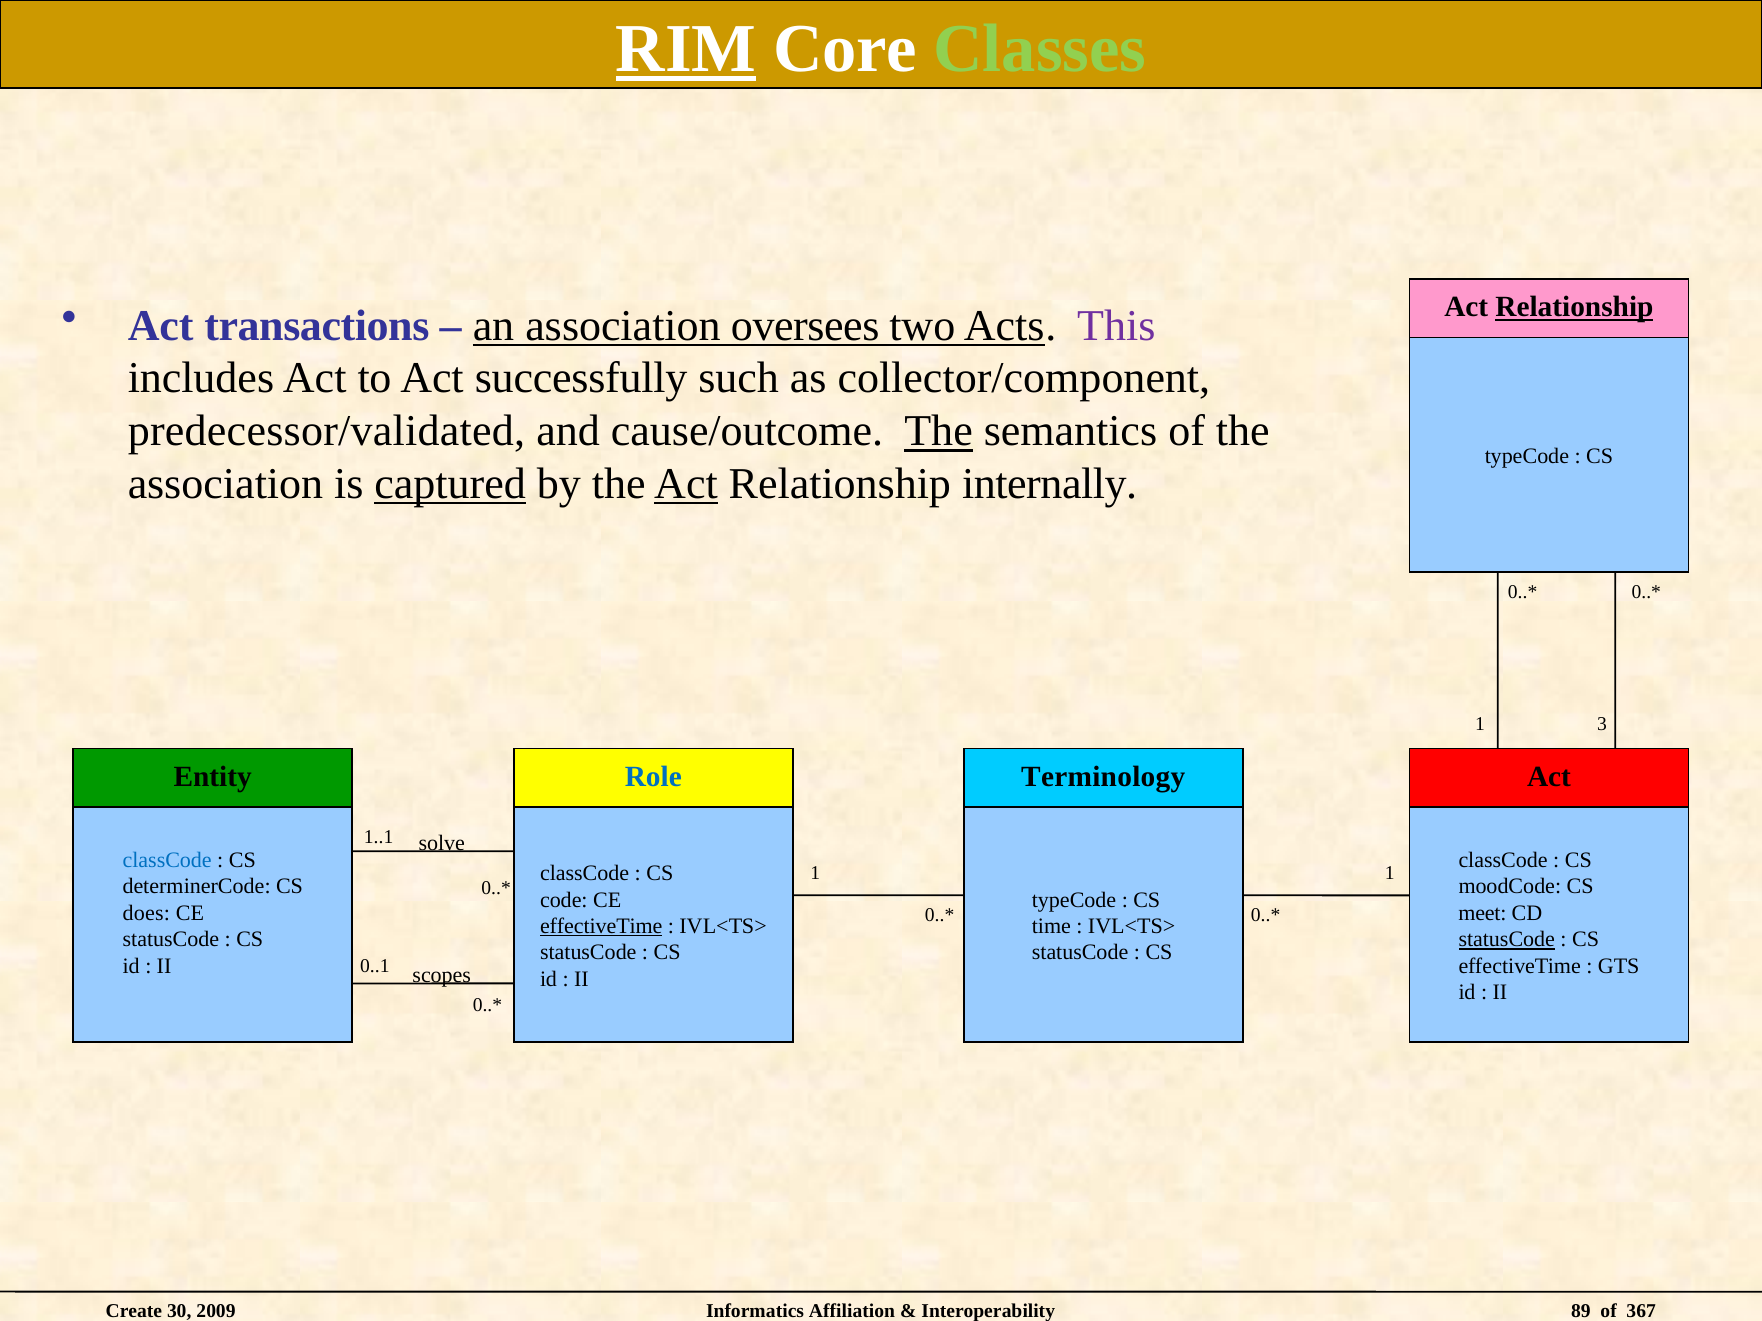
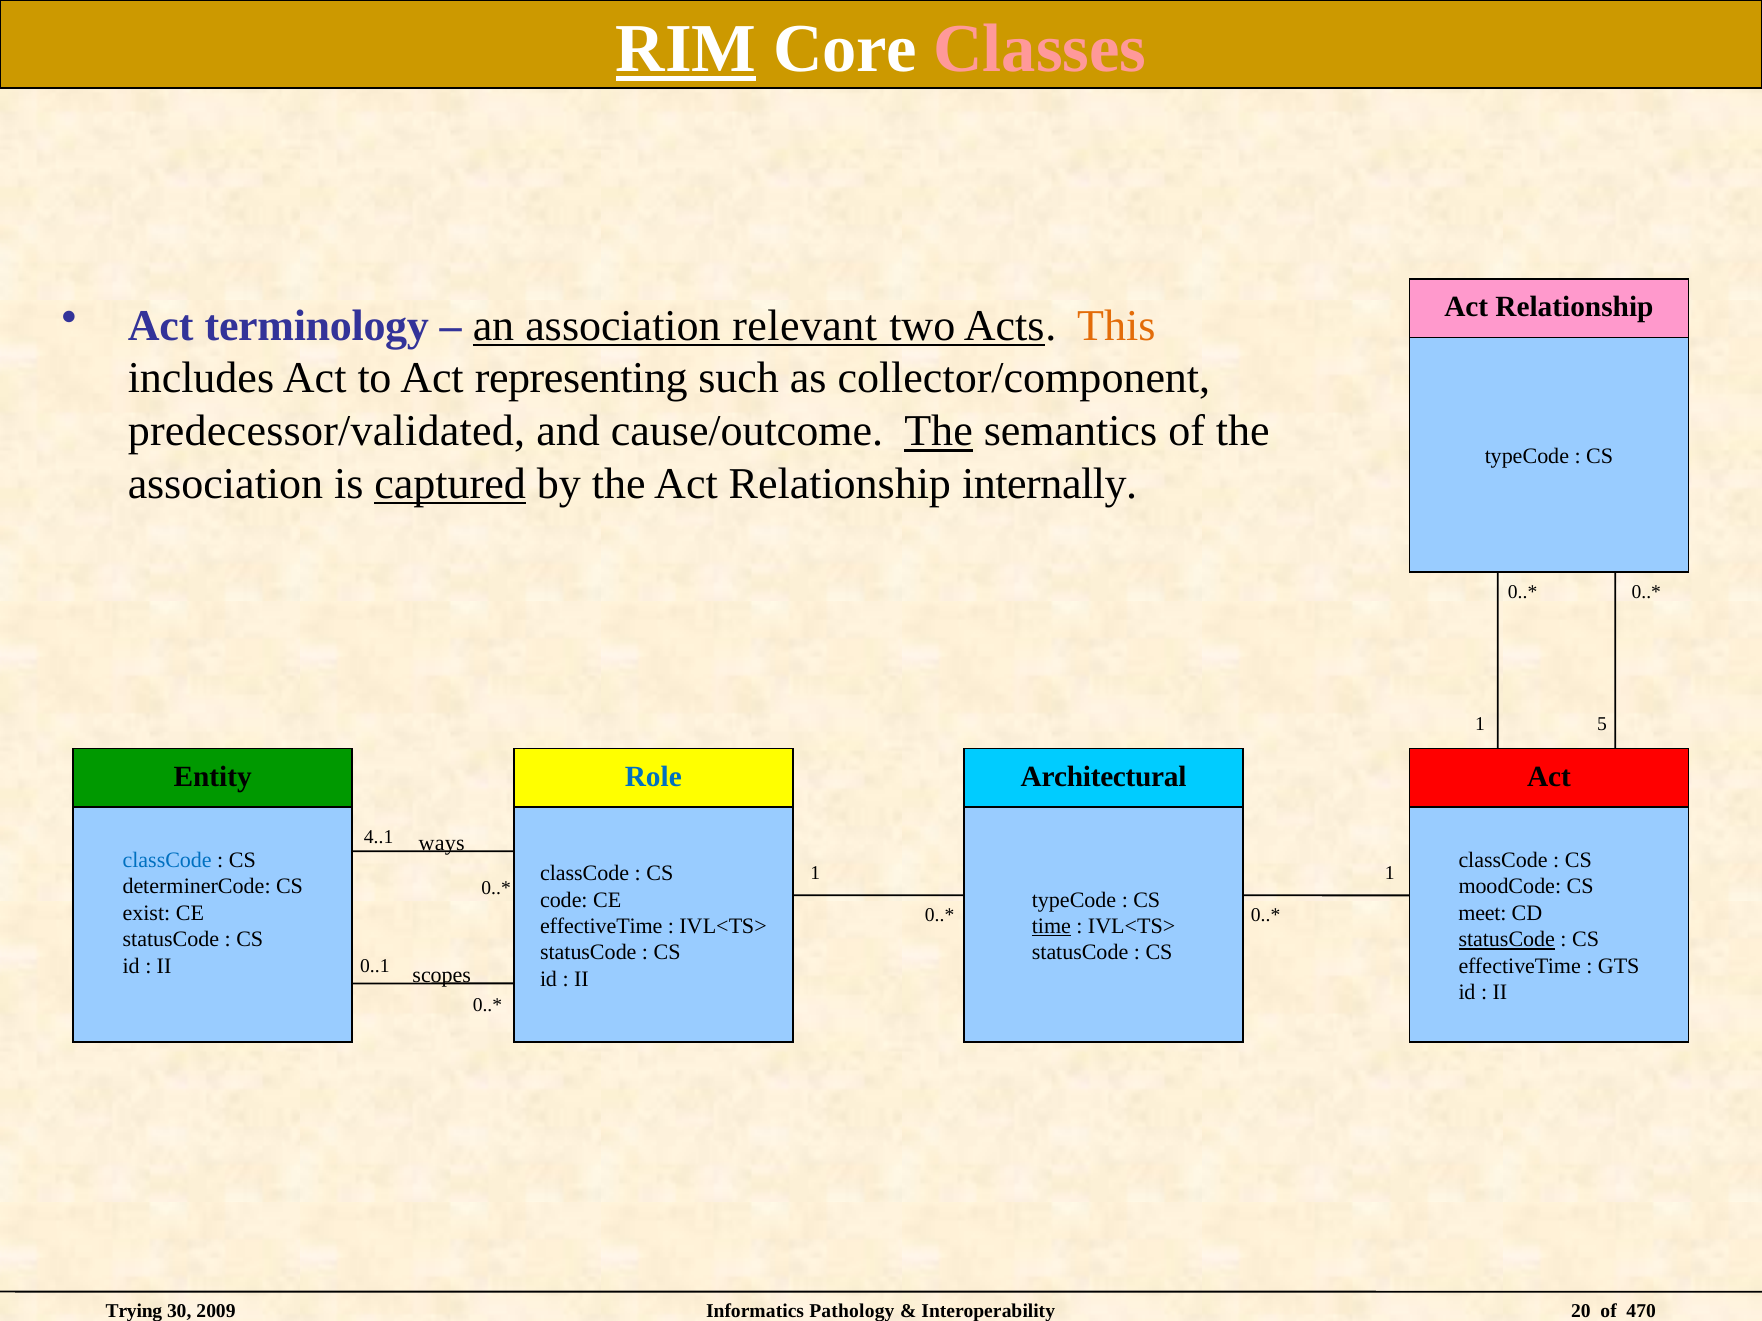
Classes colour: light green -> pink (1040, 49)
Relationship underline: present -> none (1574, 307)
transactions: transactions -> terminology (317, 326)
oversees: oversees -> relevant (805, 326)
This colour: purple -> orange (1116, 326)
successfully: successfully -> representing (581, 379)
Act underline: present -> none (686, 484)
3: 3 -> 5 (1602, 724)
Terminology: Terminology -> Architectural (1104, 777)
1..1: 1..1 -> 4..1 (379, 838)
solve: solve -> ways (442, 844)
does: does -> exist (146, 913)
effectiveTime underline: present -> none (601, 927)
time underline: none -> present (1051, 927)
Create: Create -> Trying (134, 1311)
Affiliation: Affiliation -> Pathology (852, 1311)
89: 89 -> 20 (1581, 1311)
367: 367 -> 470 (1641, 1311)
